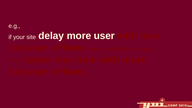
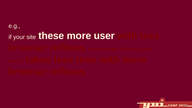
delay: delay -> these (51, 36)
